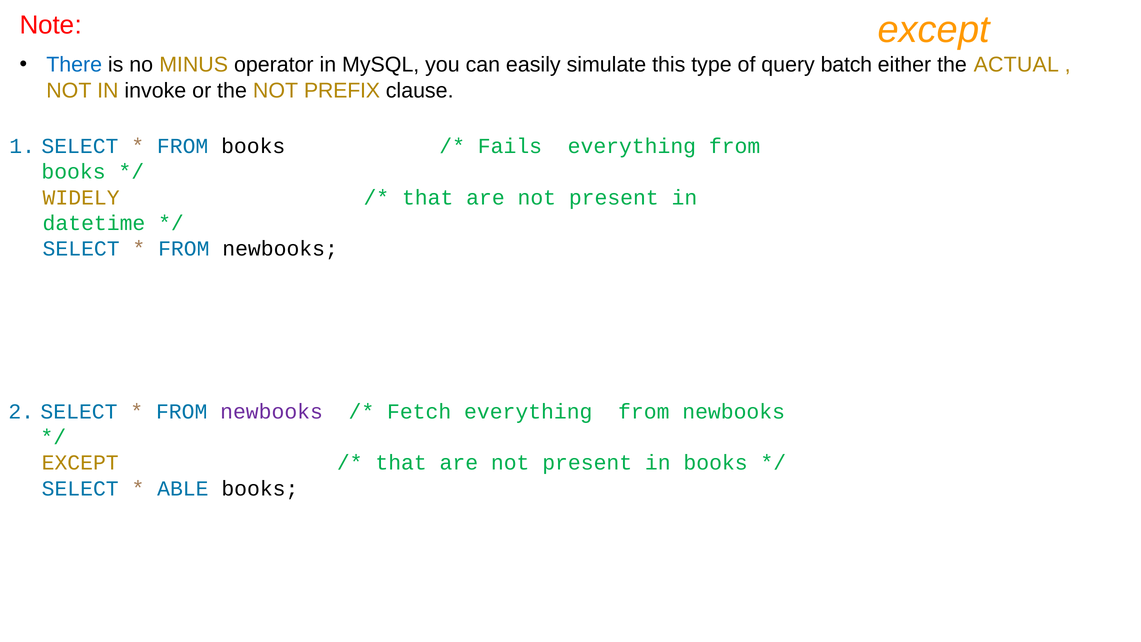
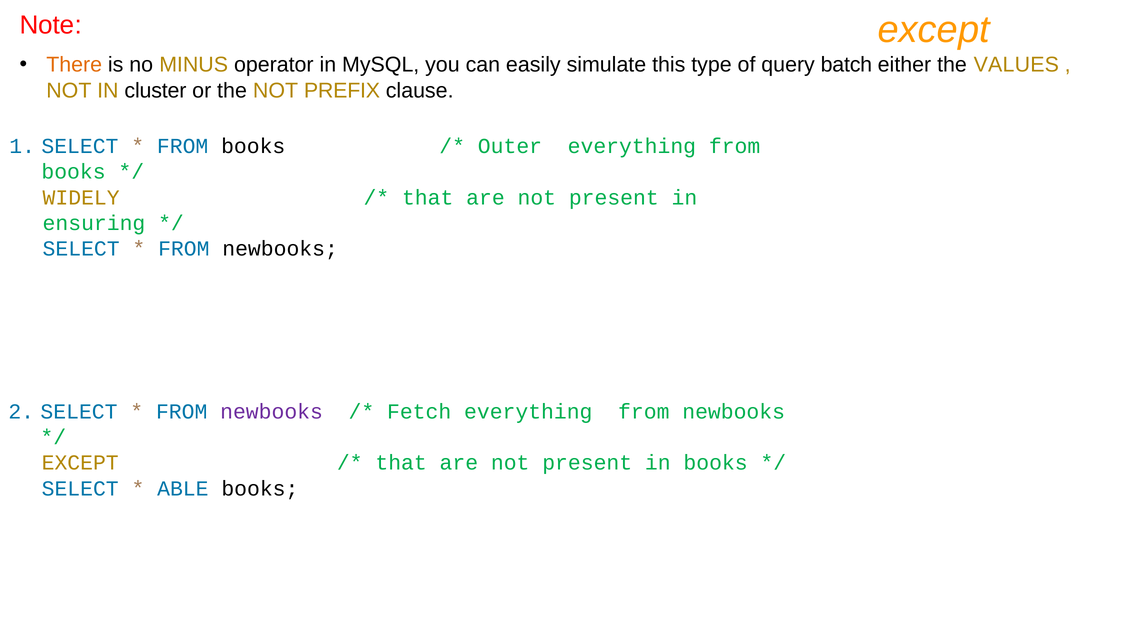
There colour: blue -> orange (74, 65)
ACTUAL: ACTUAL -> VALUES (1016, 65)
invoke: invoke -> cluster (155, 90)
Fails: Fails -> Outer (510, 146)
datetime: datetime -> ensuring (94, 223)
